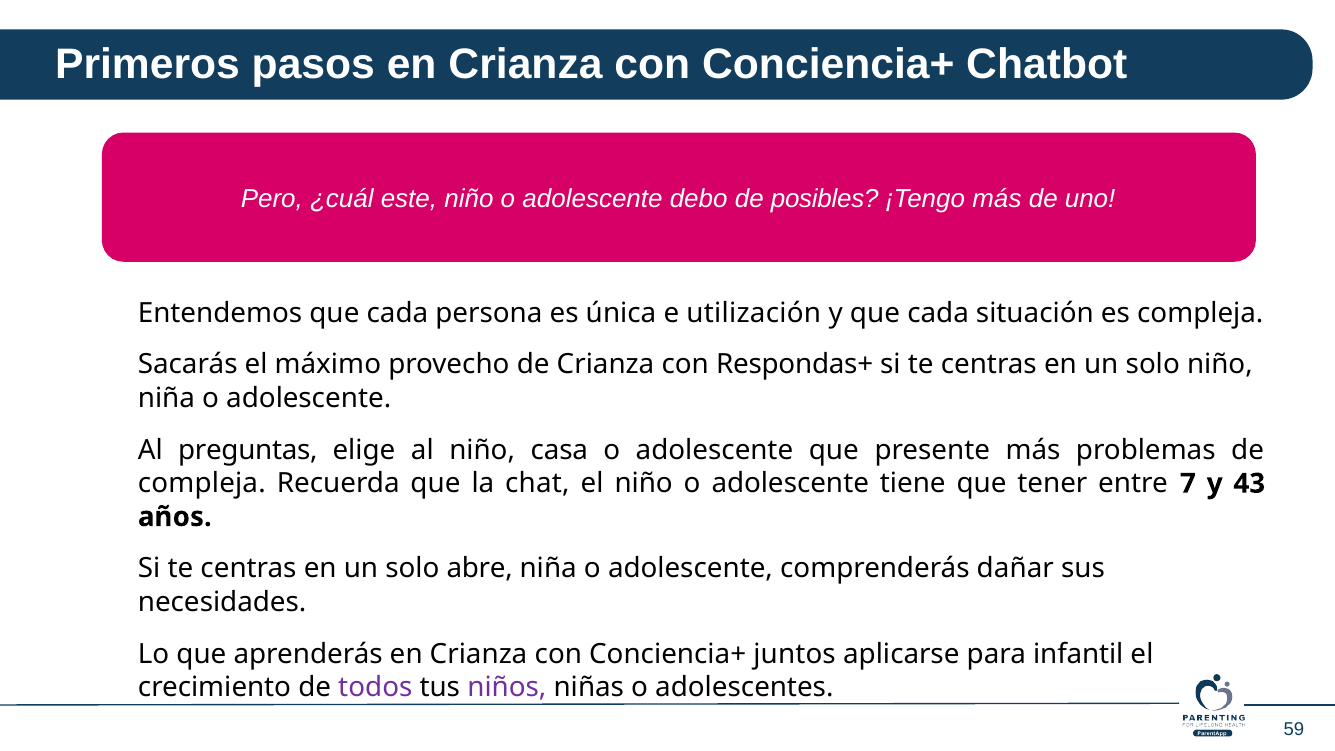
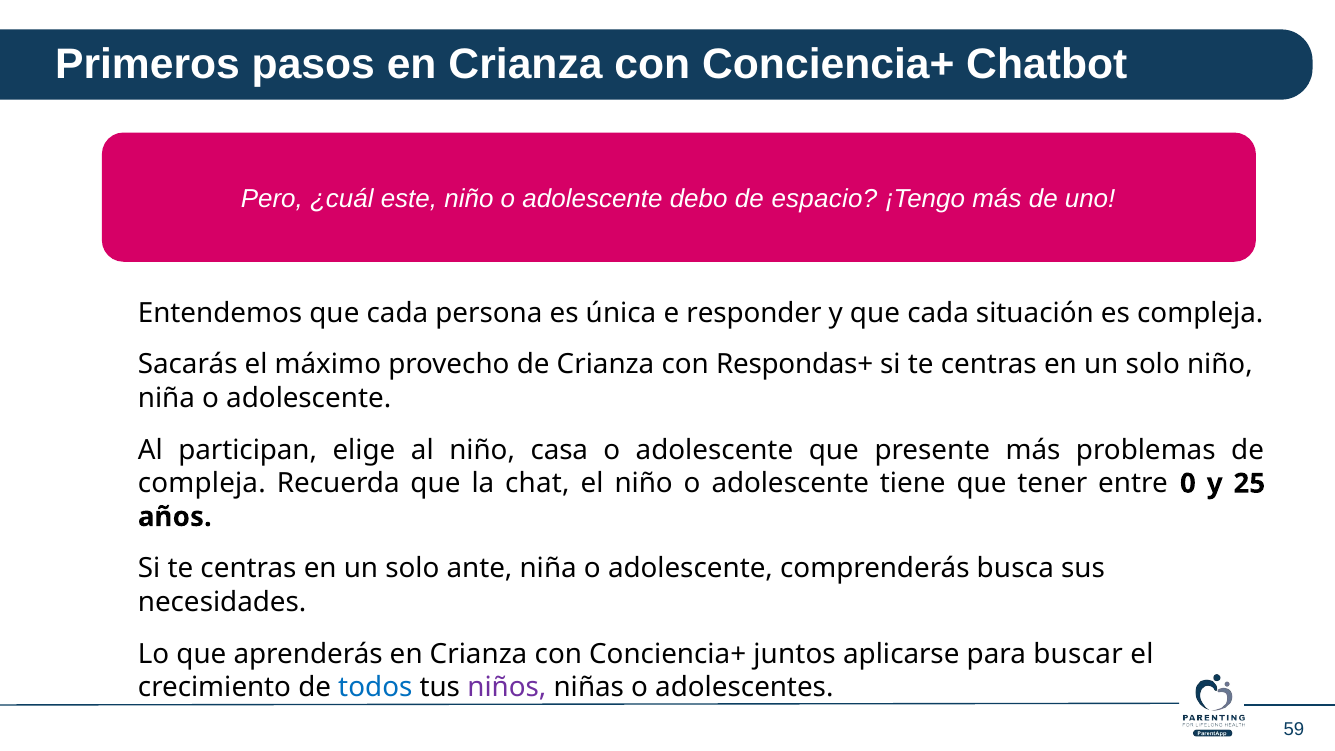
posibles: posibles -> espacio (824, 199)
utilización: utilización -> responder (754, 313)
preguntas: preguntas -> participan (248, 450)
7: 7 -> 0 (1188, 483)
43: 43 -> 25 (1249, 483)
abre: abre -> ante (480, 569)
dañar: dañar -> busca (1015, 569)
infantil: infantil -> buscar (1078, 654)
todos colour: purple -> blue (375, 687)
